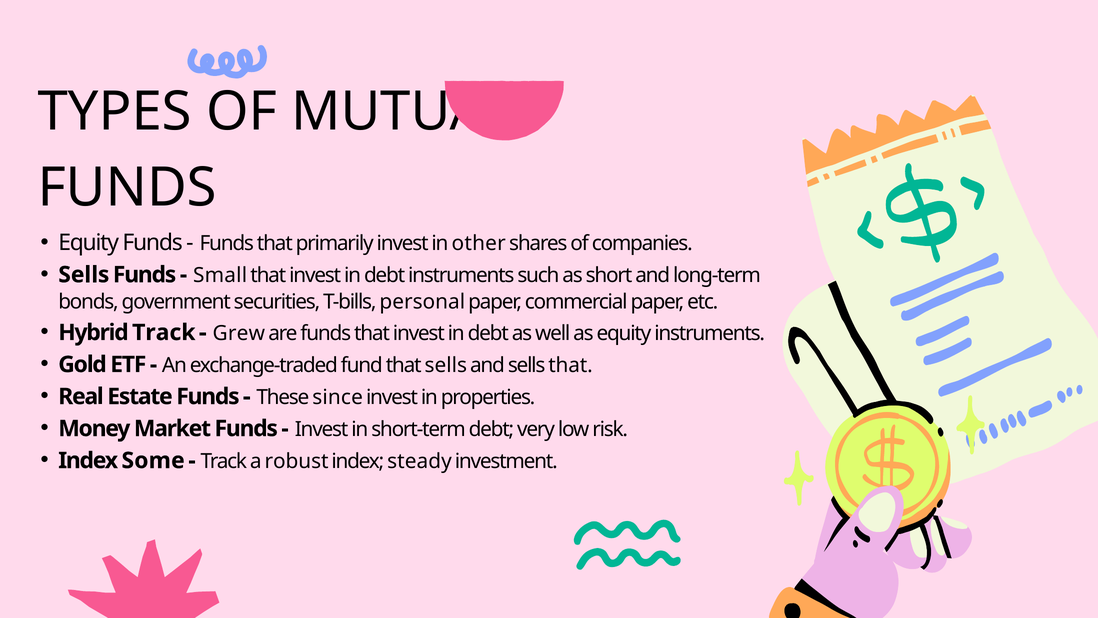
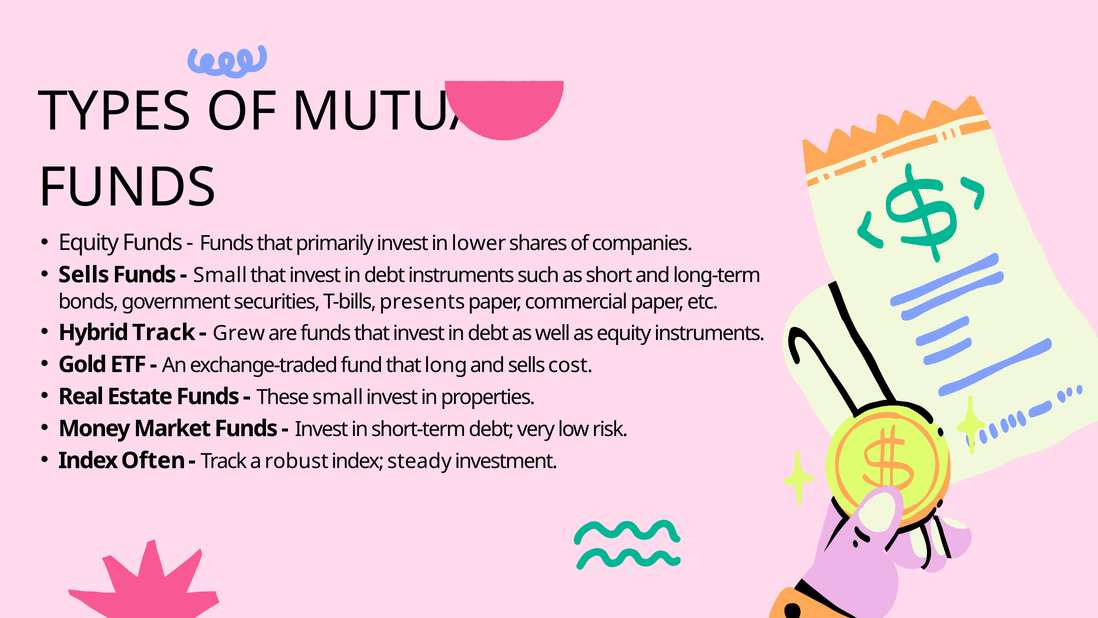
other: other -> lower (479, 243)
personal: personal -> presents (422, 301)
that sells: sells -> long (446, 365)
sells that: that -> cost (571, 365)
These since: since -> small (338, 397)
Some: Some -> Often (153, 460)
